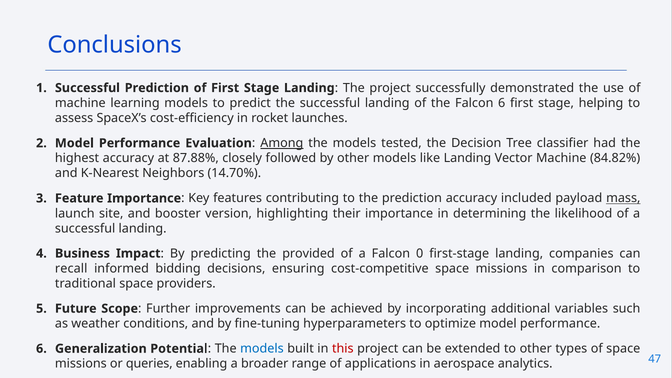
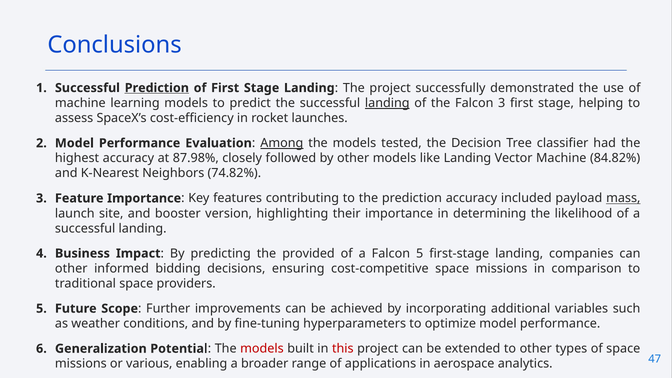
Prediction underline: none -> present (157, 88)
landing underline: none -> present (387, 103)
Falcon 6: 6 -> 3 (502, 103)
87.88%: 87.88% -> 87.98% (196, 158)
14.70%: 14.70% -> 74.82% (234, 173)
Falcon 0: 0 -> 5 (420, 253)
recall: recall -> other (71, 269)
models colour: blue -> red (262, 349)
queries: queries -> various (149, 364)
